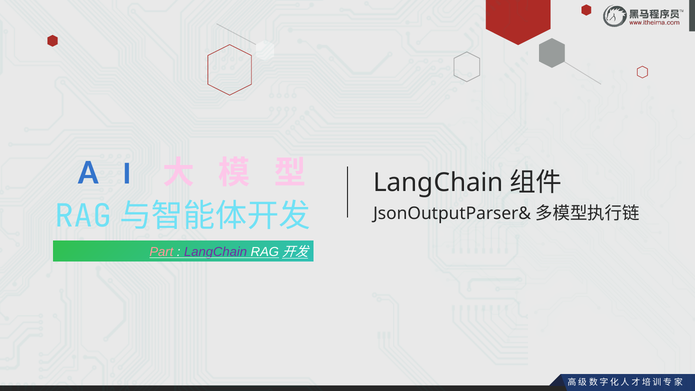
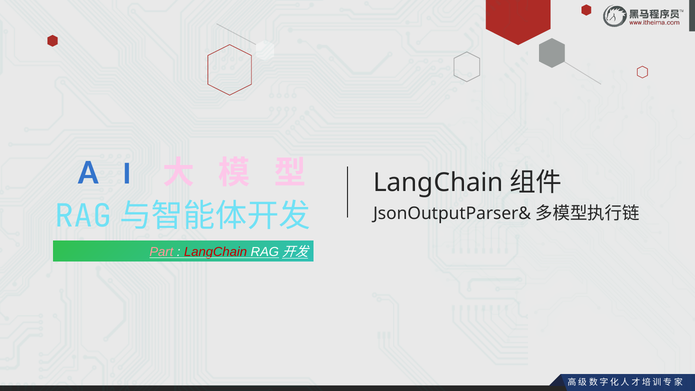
LangChain colour: purple -> red (216, 252)
